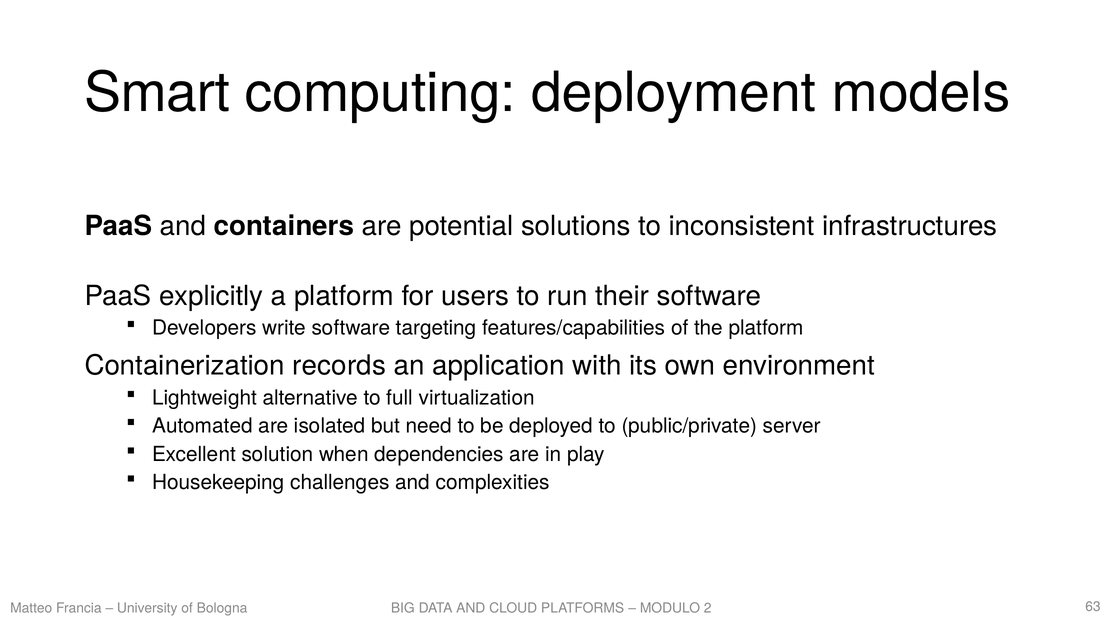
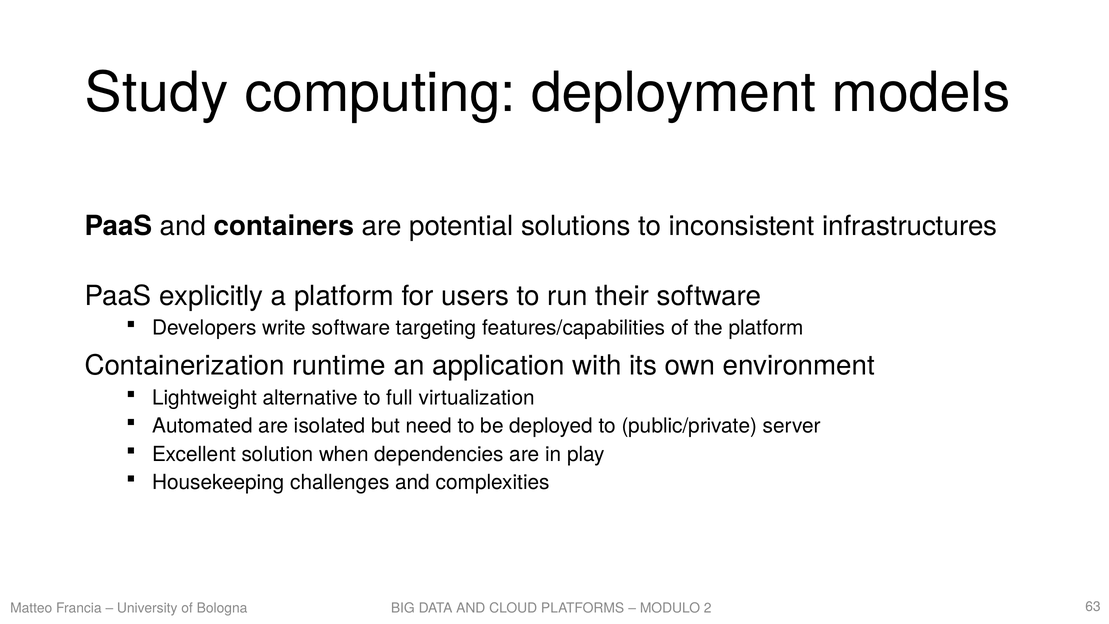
Smart: Smart -> Study (157, 93)
records: records -> runtime (339, 366)
